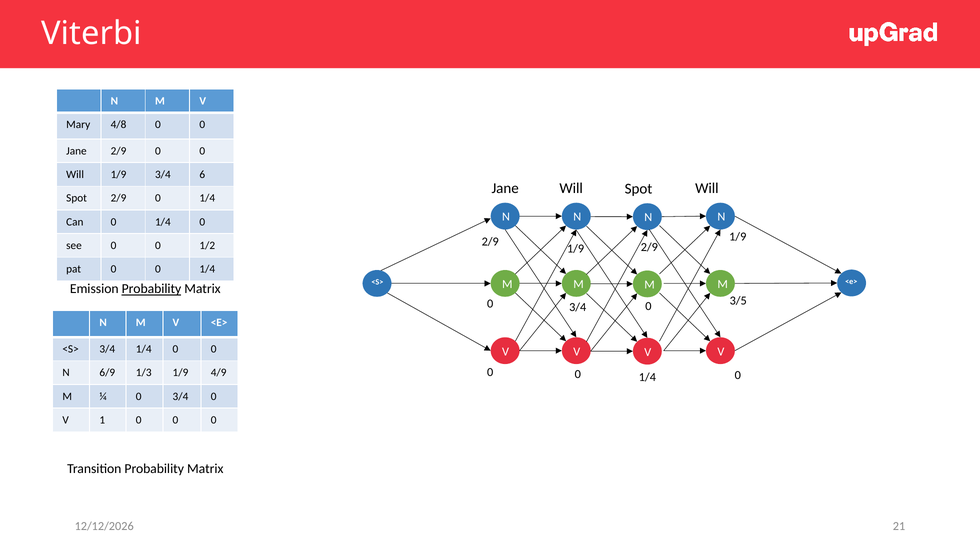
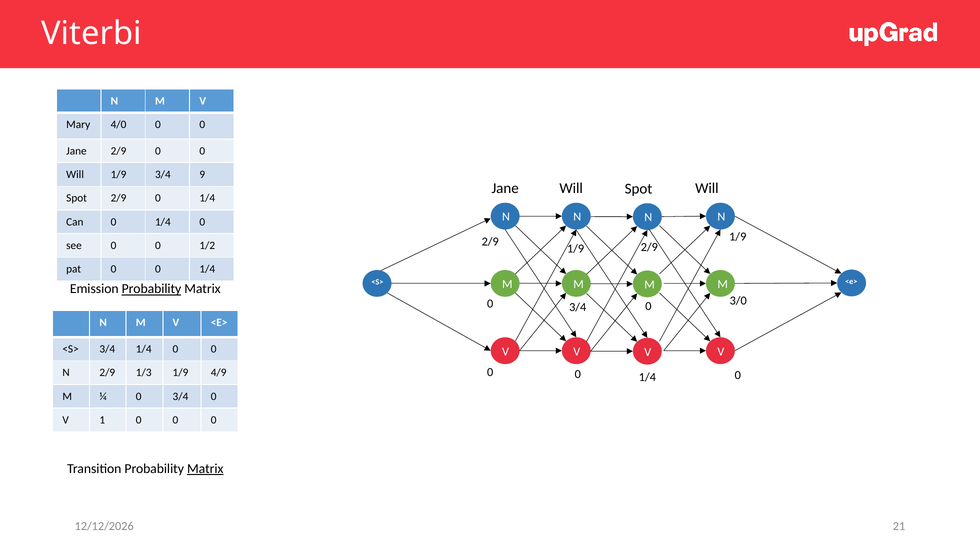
4/8: 4/8 -> 4/0 (118, 125)
6: 6 -> 9 (202, 175)
3/5: 3/5 -> 3/0 (738, 301)
N 6/9: 6/9 -> 2/9 (107, 373)
Matrix underline: none -> present (205, 469)
